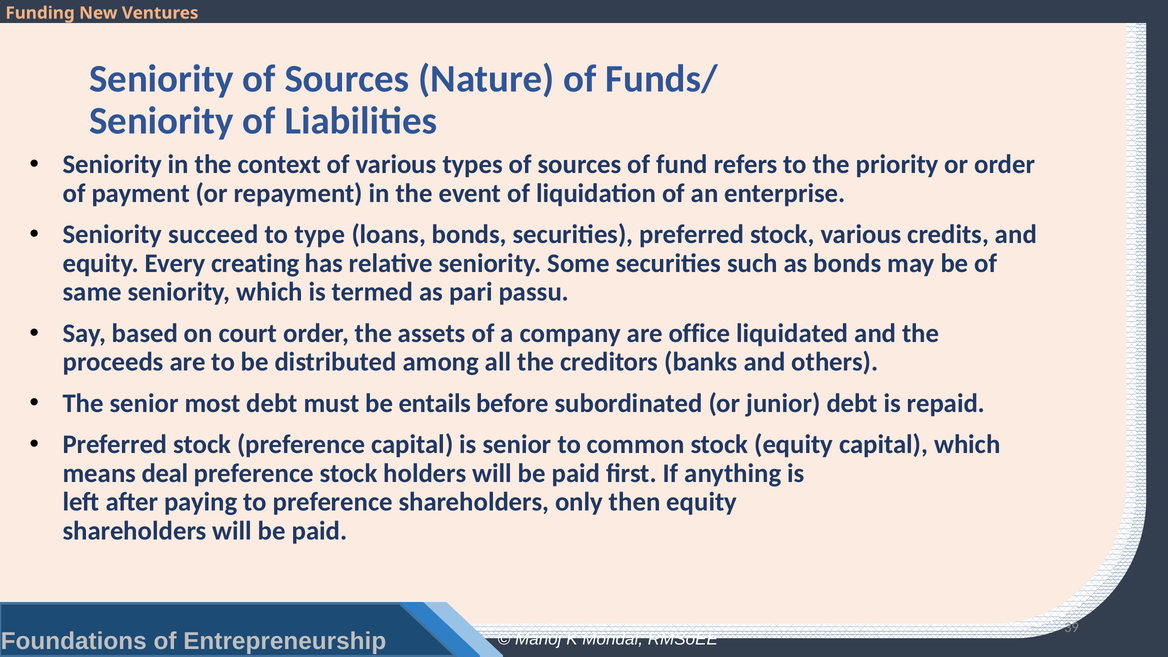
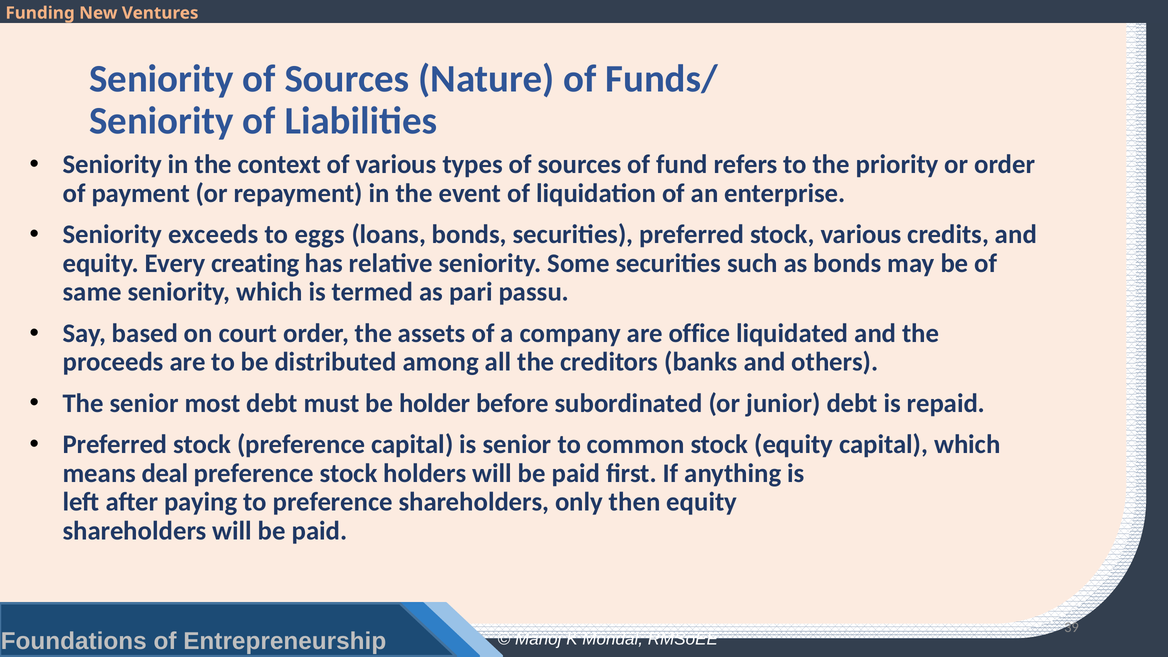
succeed: succeed -> exceeds (213, 234)
type: type -> eggs (320, 234)
entails: entails -> holder (435, 403)
